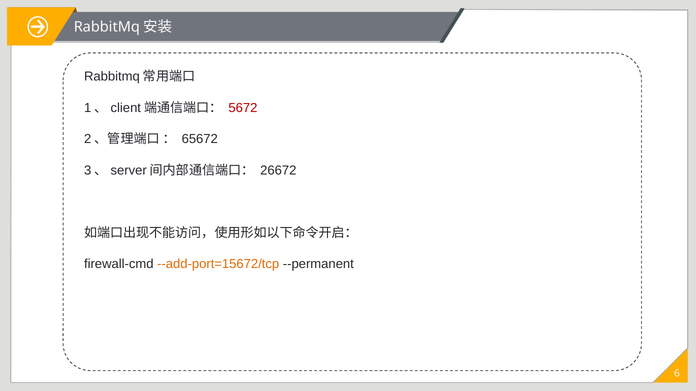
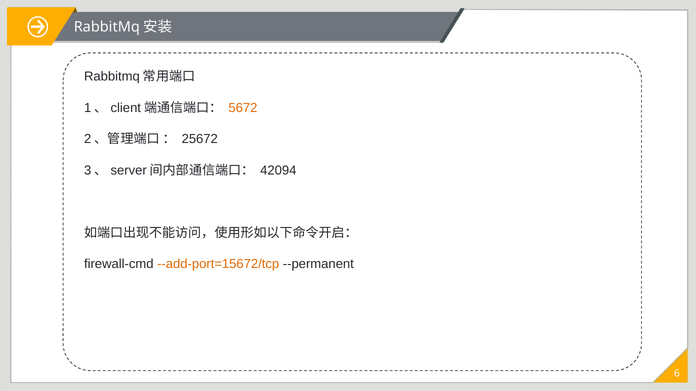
5672 colour: red -> orange (243, 108)
65672: 65672 -> 25672 (200, 139)
26672: 26672 -> 42094 (278, 170)
